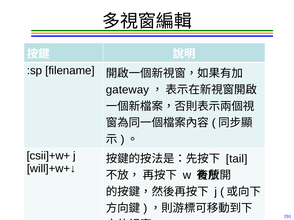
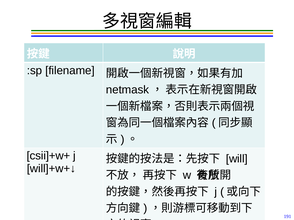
gateway: gateway -> netmask (128, 90)
tail: tail -> will (237, 159)
